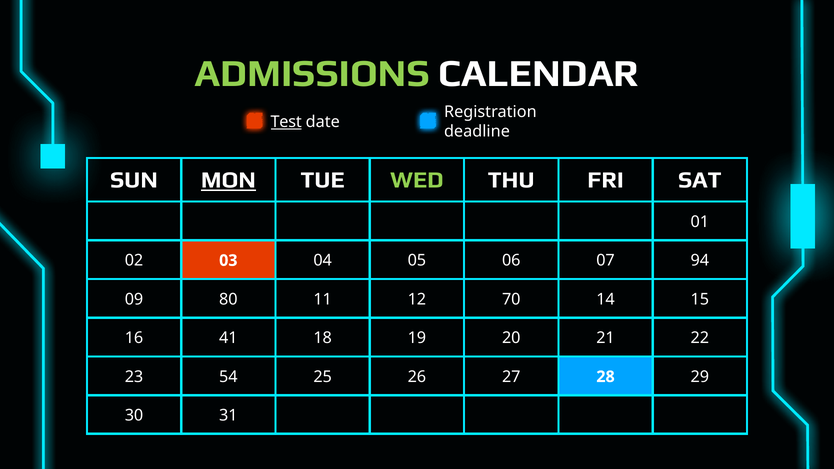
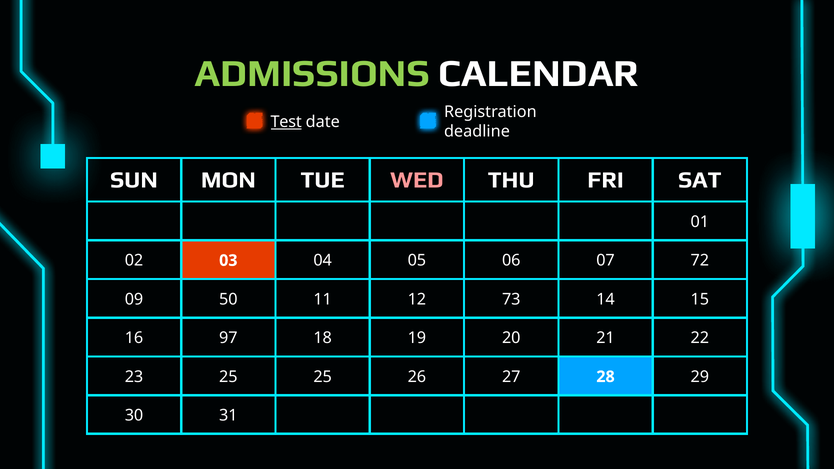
MON underline: present -> none (228, 180)
WED colour: light green -> pink (417, 180)
94: 94 -> 72 (700, 261)
80: 80 -> 50 (228, 299)
70: 70 -> 73 (511, 299)
41: 41 -> 97 (228, 338)
23 54: 54 -> 25 (228, 377)
